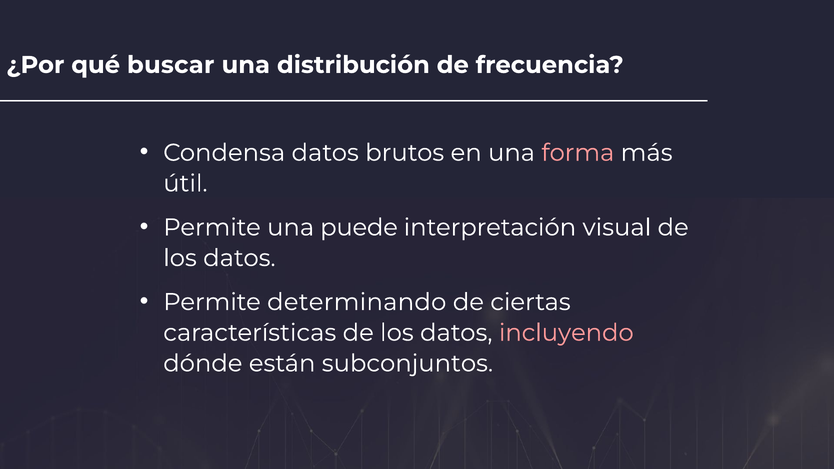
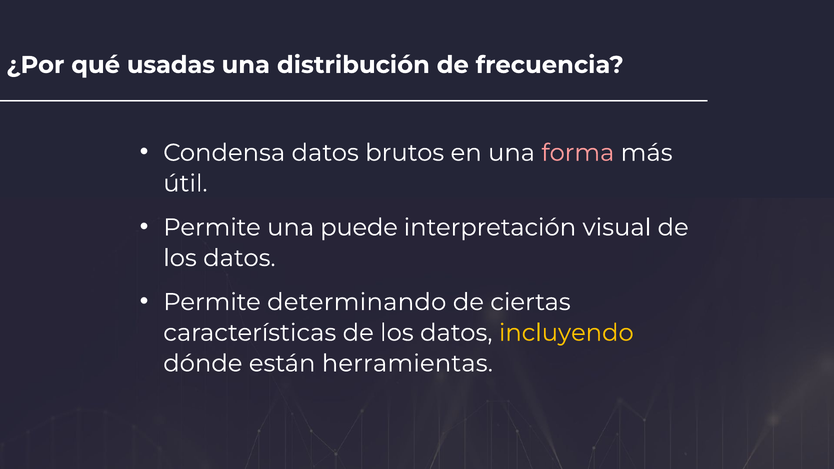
buscar: buscar -> usadas (171, 65)
incluyendo colour: pink -> yellow (566, 333)
subconjuntos: subconjuntos -> herramientas (407, 363)
